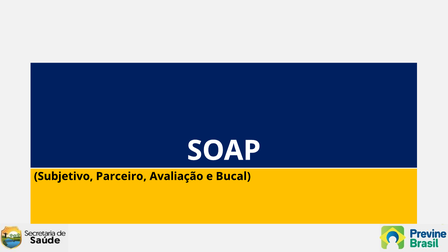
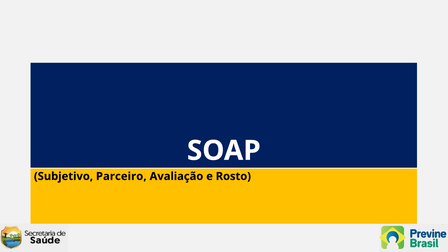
Bucal: Bucal -> Rosto (233, 176)
